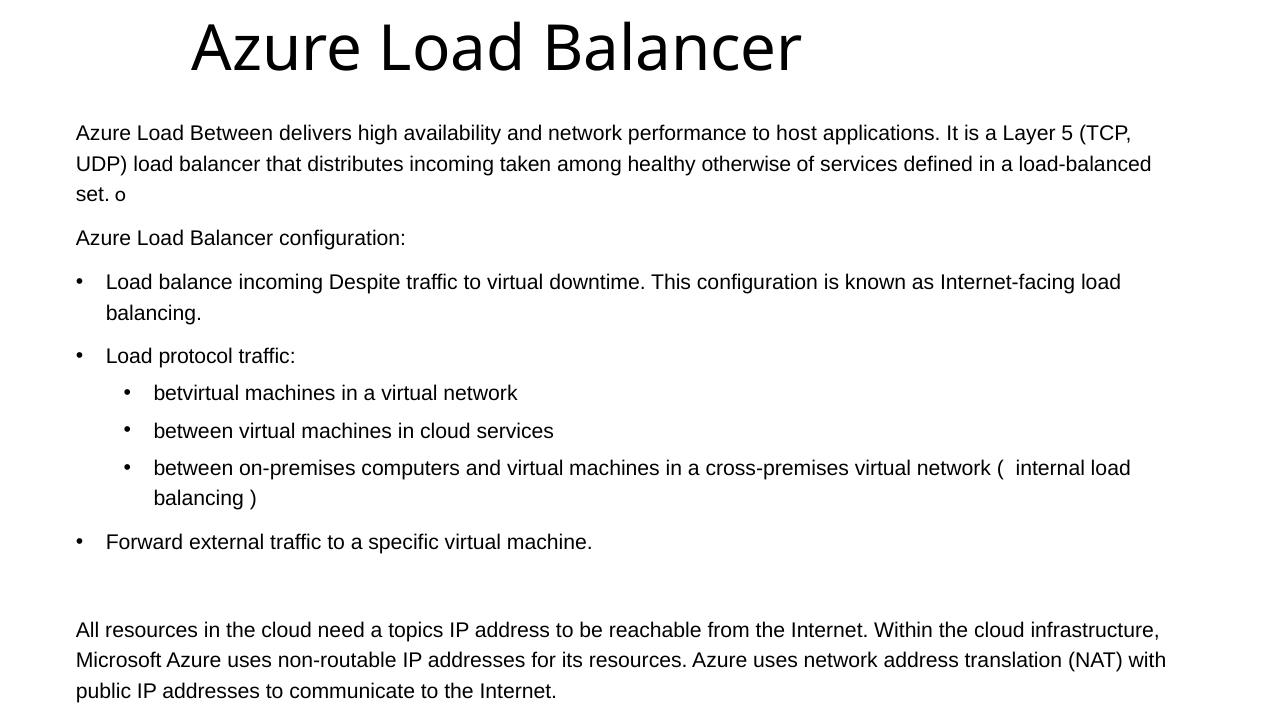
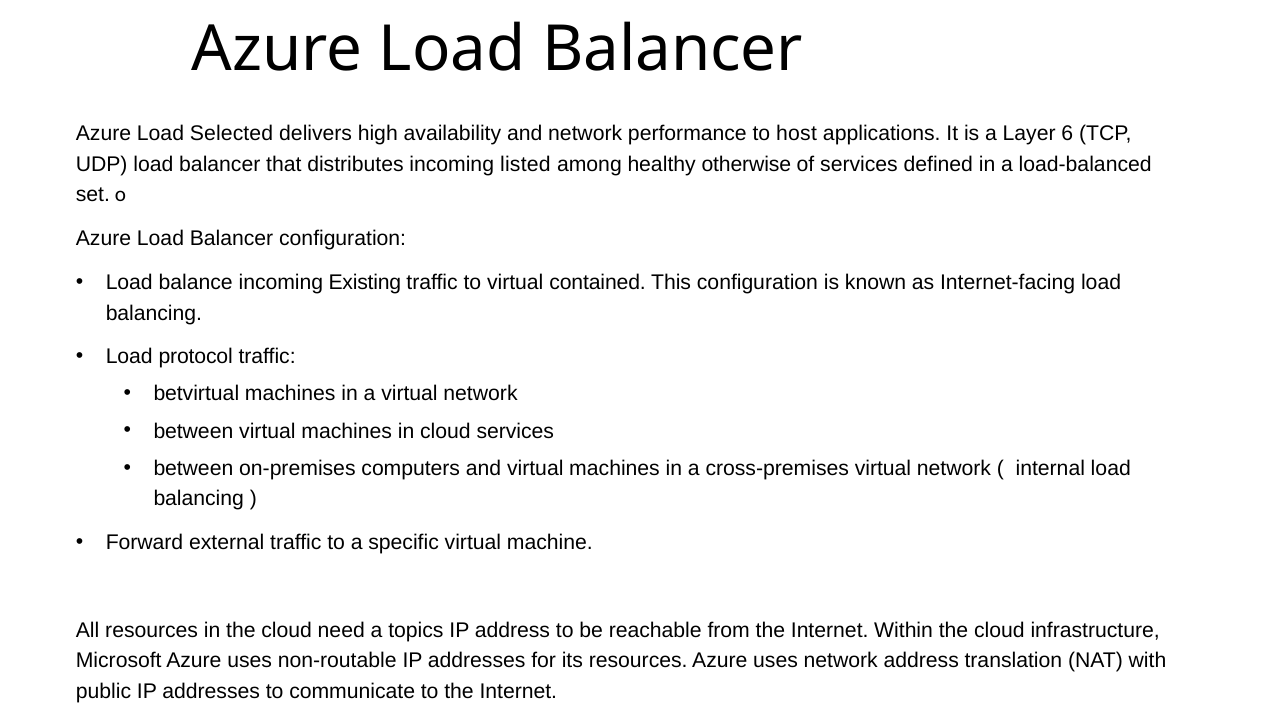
Load Between: Between -> Selected (232, 134)
5: 5 -> 6 (1067, 134)
taken: taken -> listed (525, 164)
Despite: Despite -> Existing (365, 283)
downtime: downtime -> contained (598, 283)
